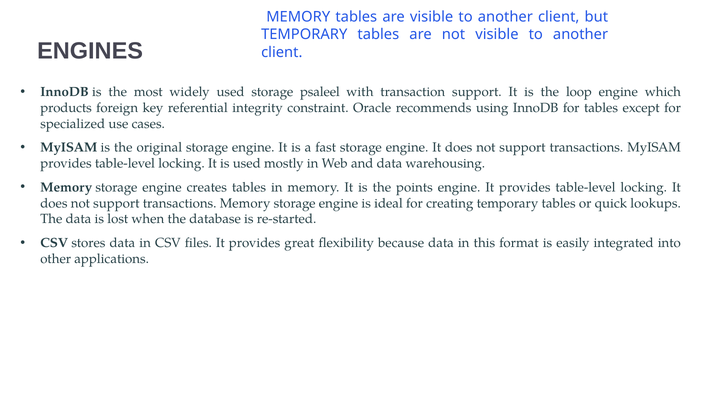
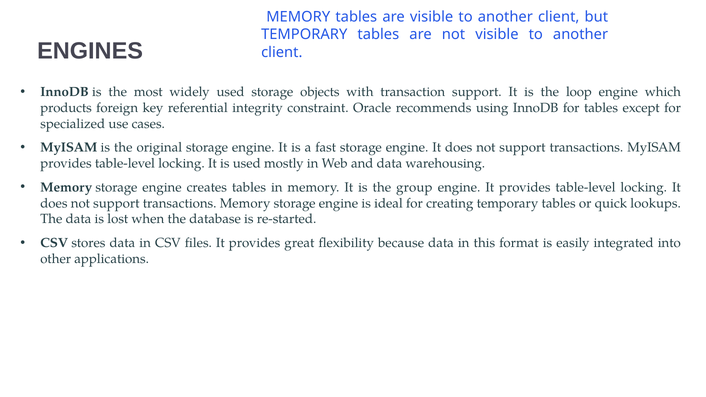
psaleel: psaleel -> objects (320, 92)
points: points -> group (414, 187)
